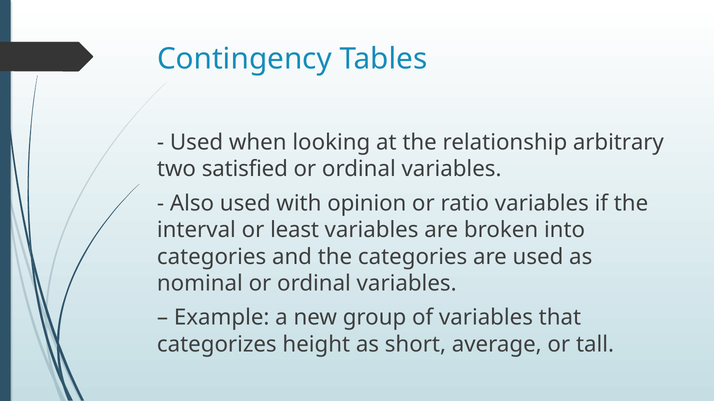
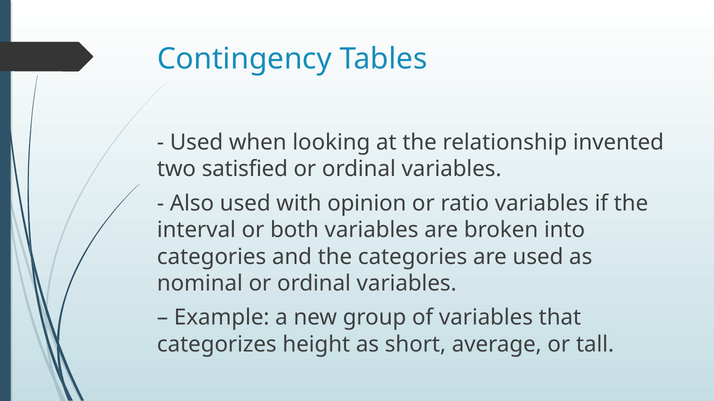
arbitrary: arbitrary -> invented (618, 143)
least: least -> both (295, 230)
